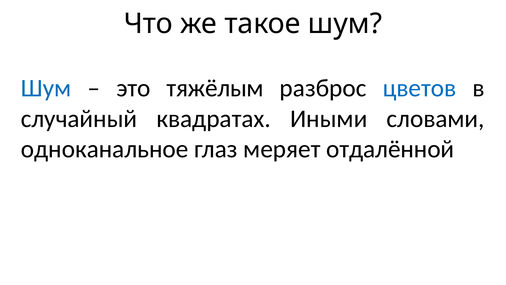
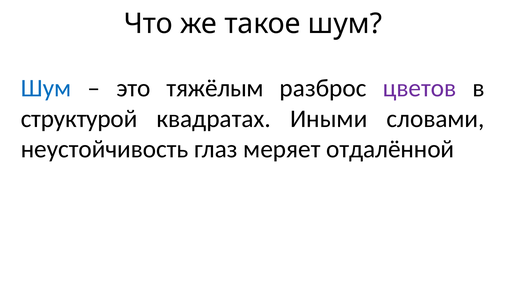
цветов colour: blue -> purple (420, 88)
случайный: случайный -> структурой (79, 119)
одноканальное: одноканальное -> неустойчивость (105, 149)
